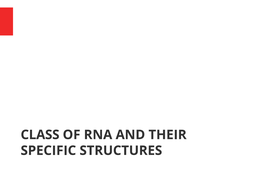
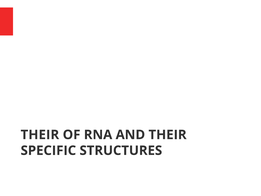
CLASS: CLASS -> THEIR (40, 135)
